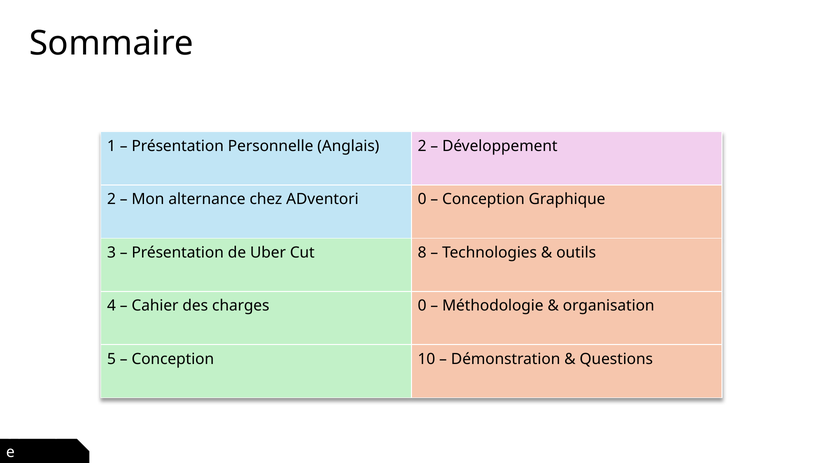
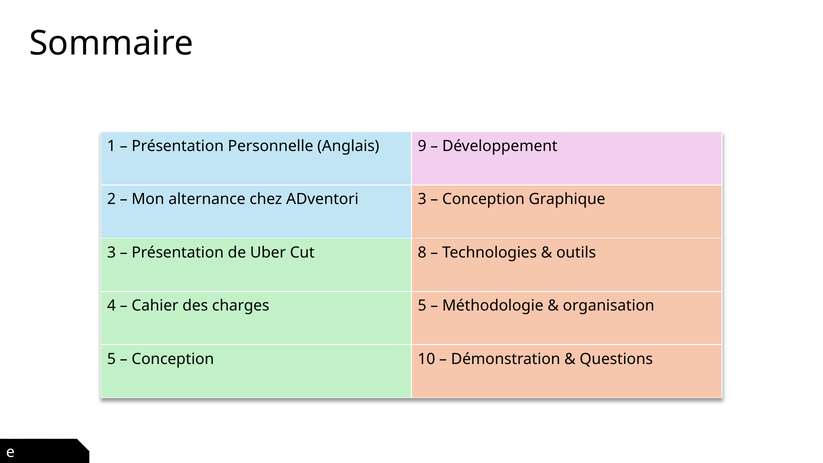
Anglais 2: 2 -> 9 (422, 146)
ADventori 0: 0 -> 3 (422, 199)
charges 0: 0 -> 5 (422, 306)
